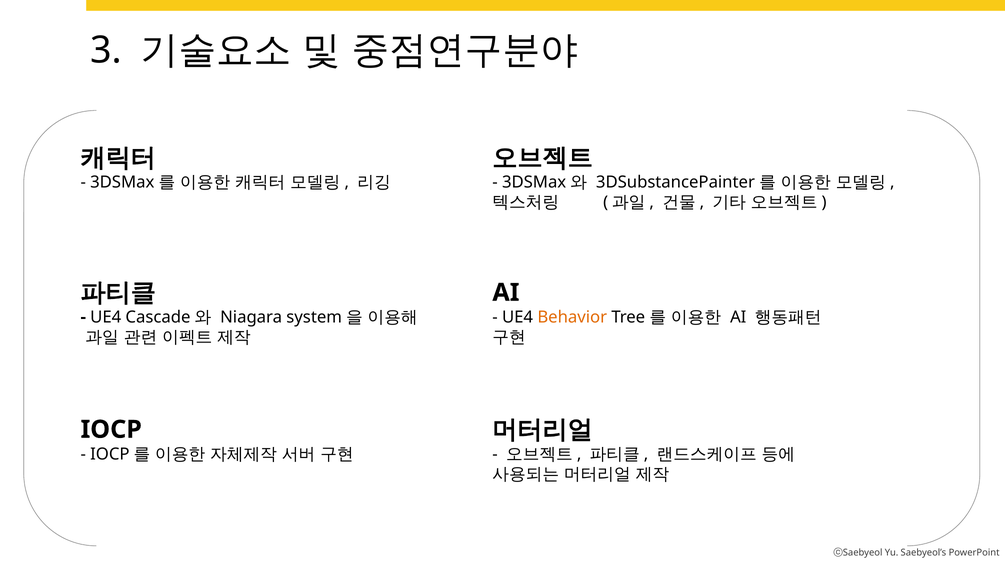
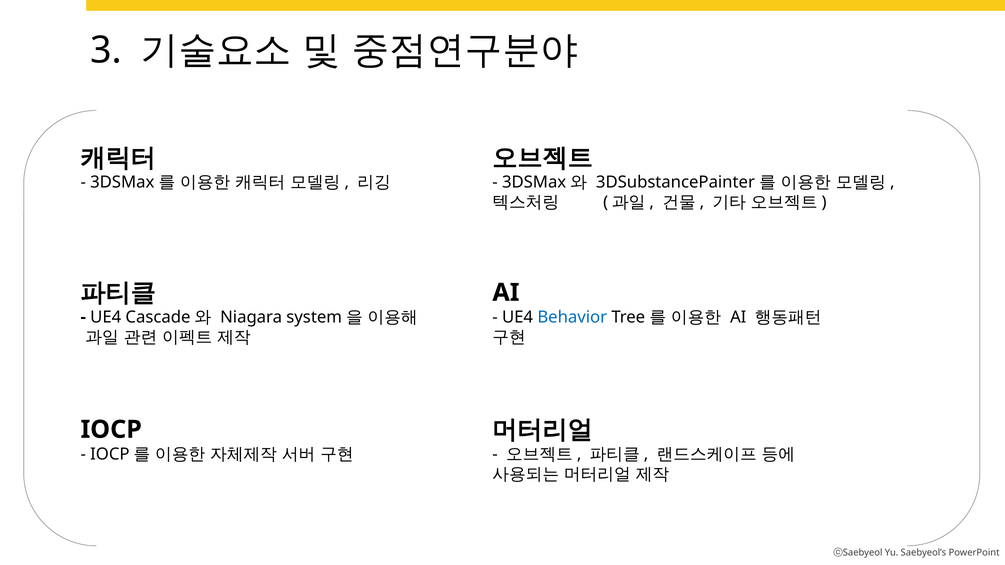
Behavior colour: orange -> blue (572, 317)
